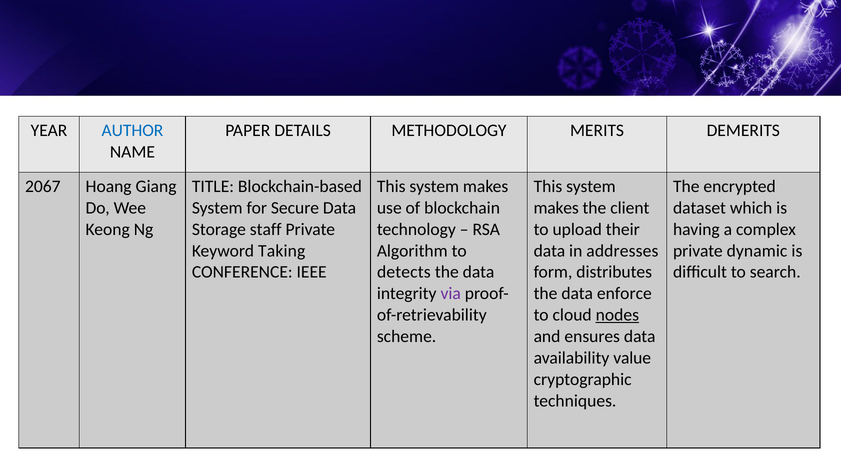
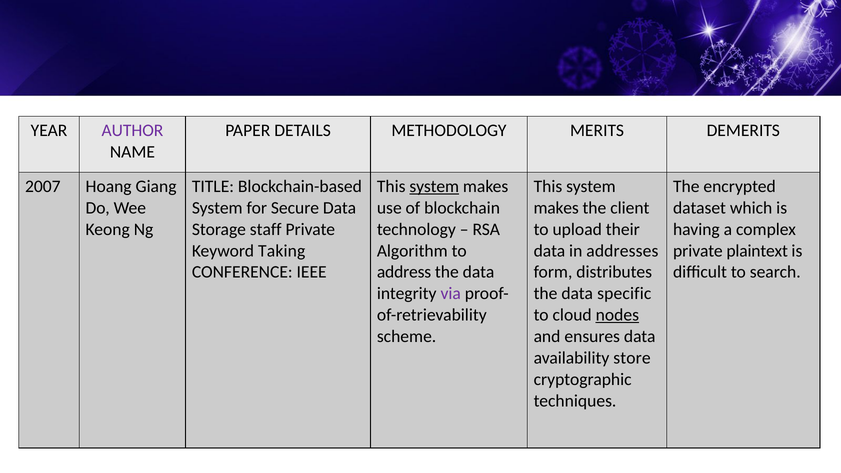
AUTHOR colour: blue -> purple (132, 130)
2067: 2067 -> 2007 (43, 186)
system underline: none -> present (434, 186)
dynamic: dynamic -> plaintext (757, 251)
detects: detects -> address (404, 272)
enforce: enforce -> specific (624, 294)
value: value -> store (632, 358)
